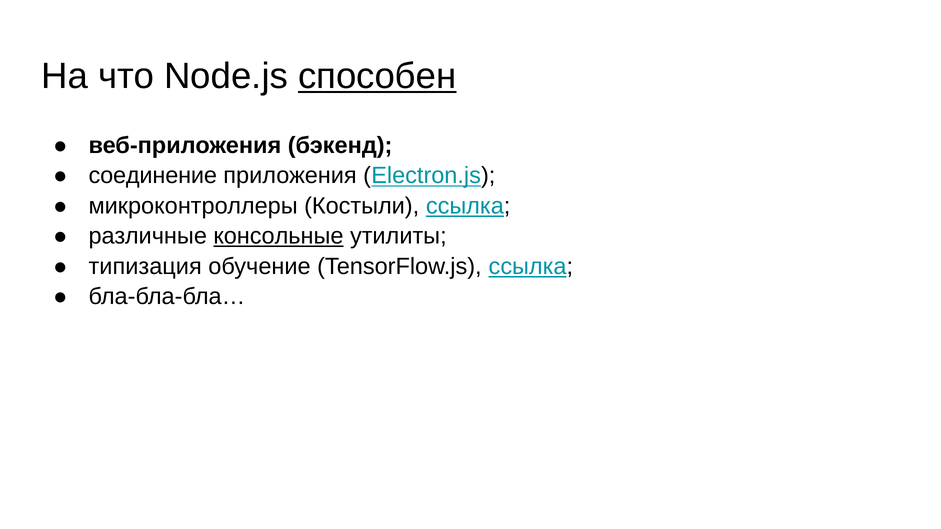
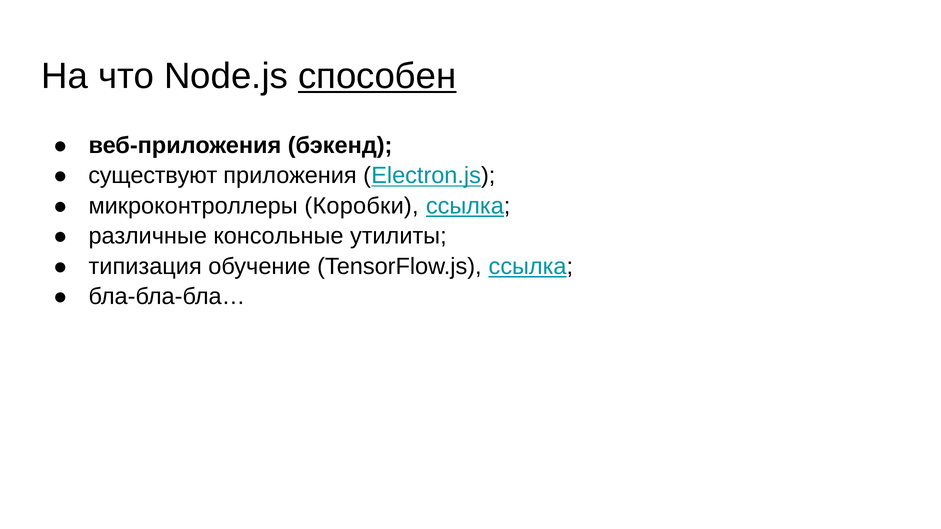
соединение: соединение -> существуют (153, 176)
Костыли: Костыли -> Коробки (362, 206)
консольные underline: present -> none (279, 236)
